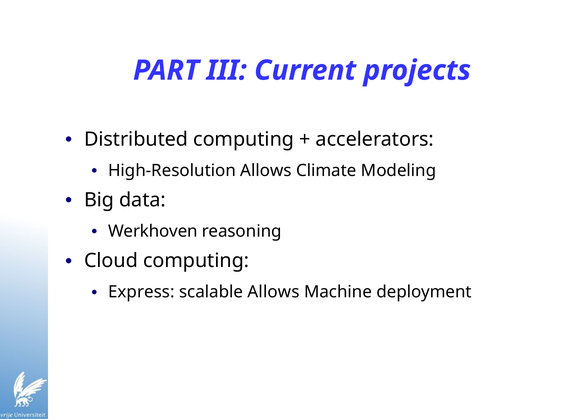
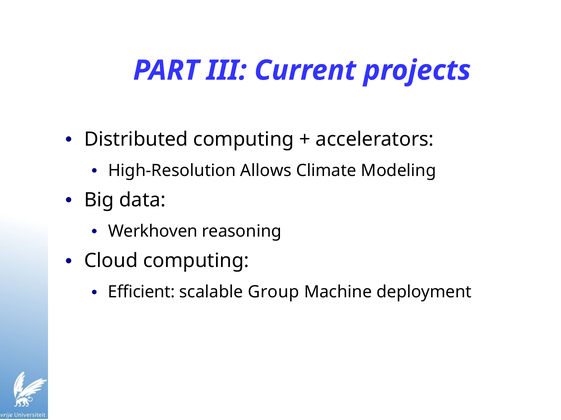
Express: Express -> Efficient (141, 292)
scalable Allows: Allows -> Group (274, 292)
